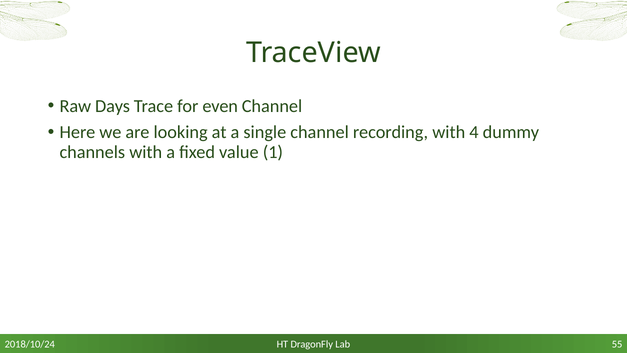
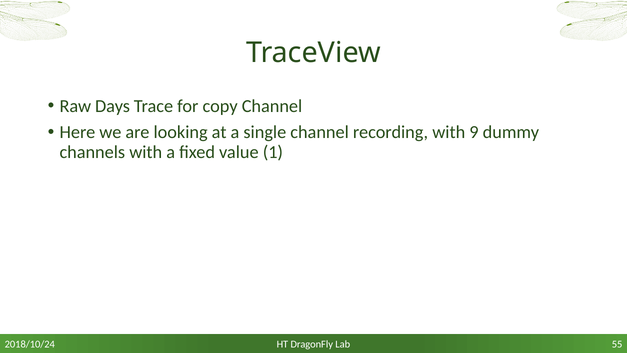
even: even -> copy (220, 106)
4: 4 -> 9 (474, 132)
